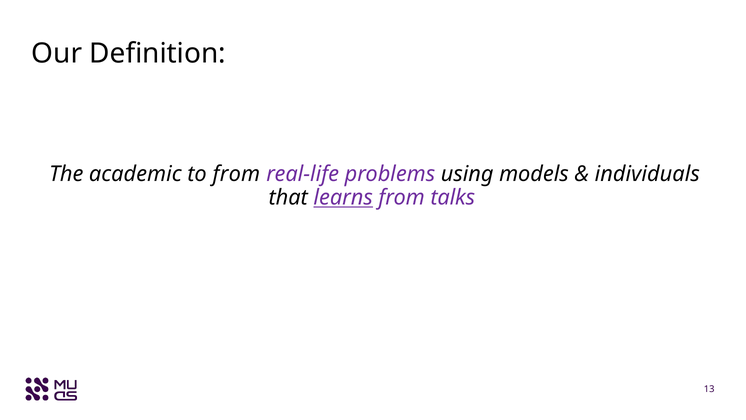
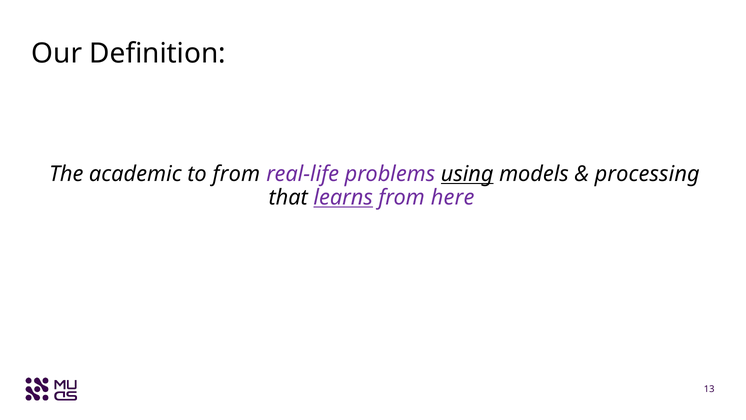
using underline: none -> present (467, 174)
individuals: individuals -> processing (647, 174)
talks: talks -> here (453, 197)
